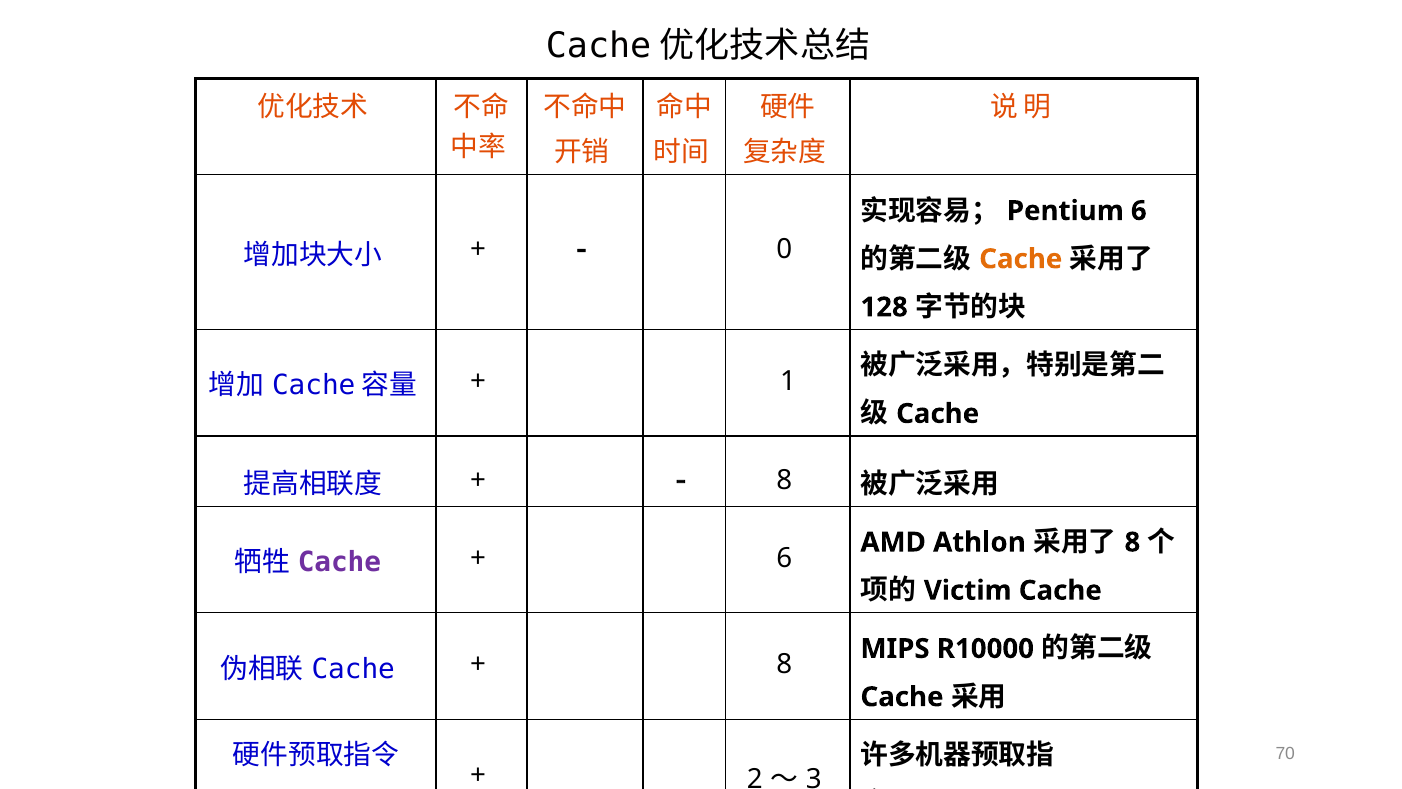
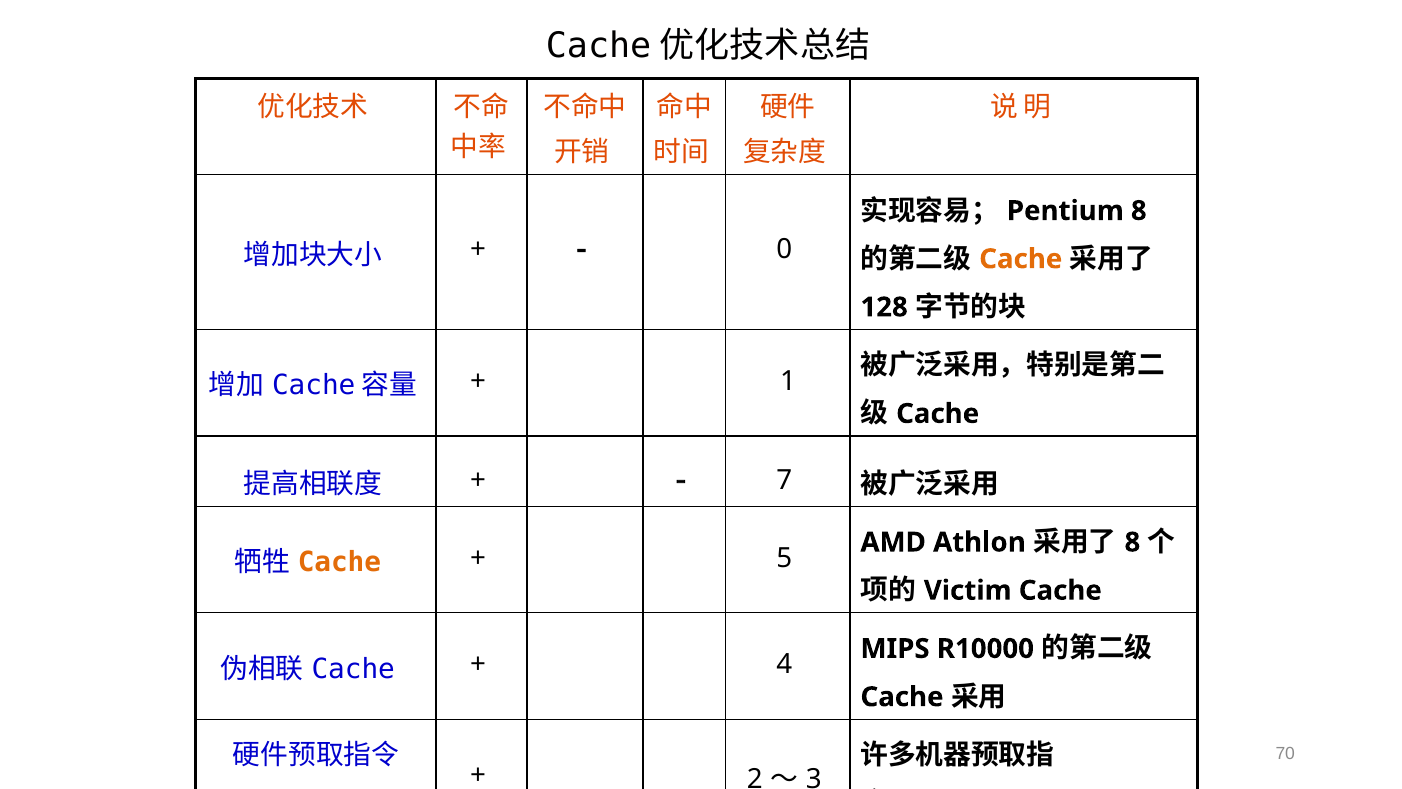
6: 6 -> 8 (1139, 211)
8: 8 -> 7 (784, 480)
Cache colour: purple -> orange (339, 562)
6: 6 -> 5 (784, 558)
8: 8 -> 4 (784, 664)
